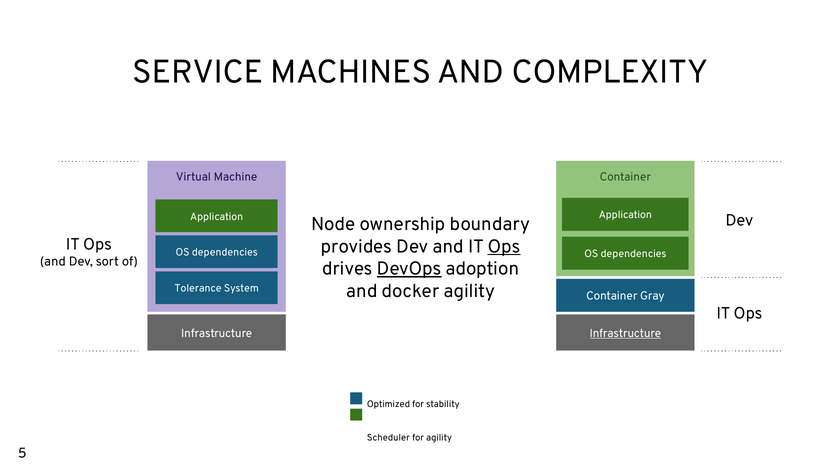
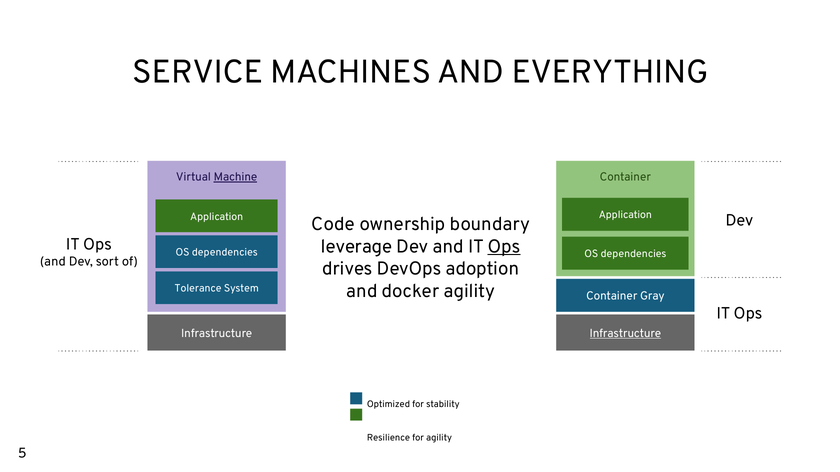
COMPLEXITY: COMPLEXITY -> EVERYTHING (610, 72)
Machine underline: none -> present (235, 177)
Node: Node -> Code (333, 224)
provides: provides -> leverage (357, 247)
DevOps underline: present -> none (409, 269)
Scheduler: Scheduler -> Resilience (388, 438)
